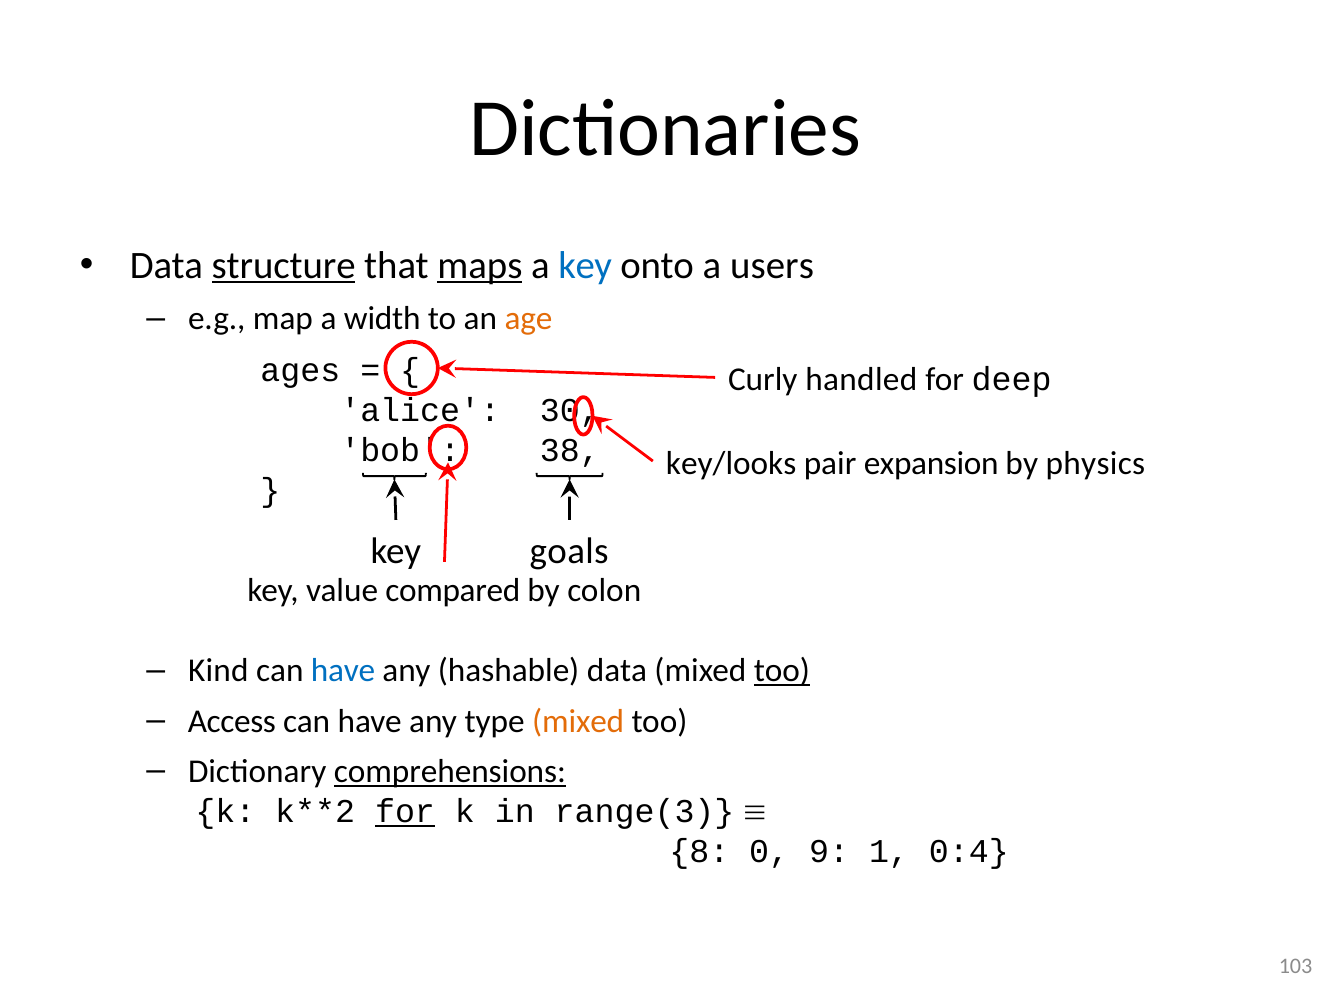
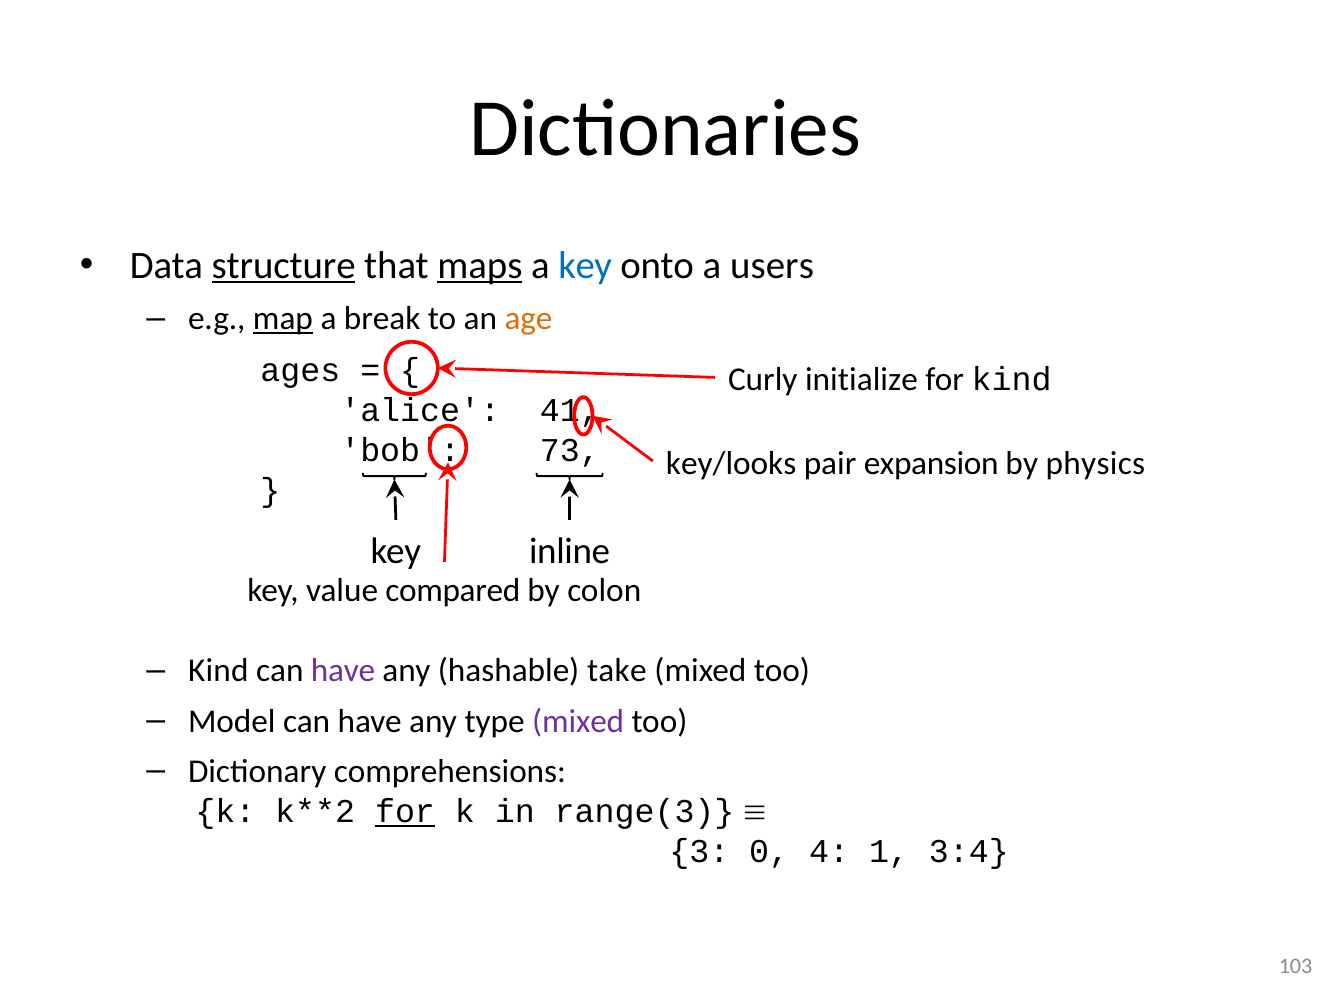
map underline: none -> present (283, 319)
width: width -> break (382, 319)
handled: handled -> initialize (861, 380)
for deep: deep -> kind (1012, 380)
30: 30 -> 41 (570, 411)
38: 38 -> 73 (570, 451)
goals: goals -> inline (570, 551)
have colour: blue -> purple (343, 671)
hashable data: data -> take (617, 671)
too underline: present -> none (782, 671)
Access: Access -> Model (232, 721)
mixed colour: orange -> purple (578, 721)
comprehensions underline: present -> none (450, 772)
8: 8 -> 3 (699, 851)
9: 9 -> 4 (829, 851)
0:4: 0:4 -> 3:4 (969, 851)
